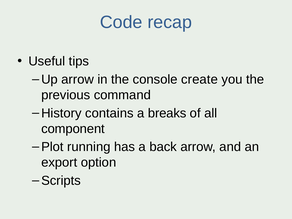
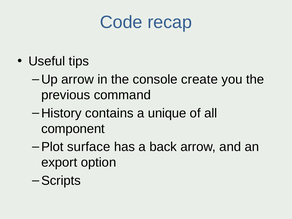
breaks: breaks -> unique (167, 113)
running: running -> surface (89, 147)
